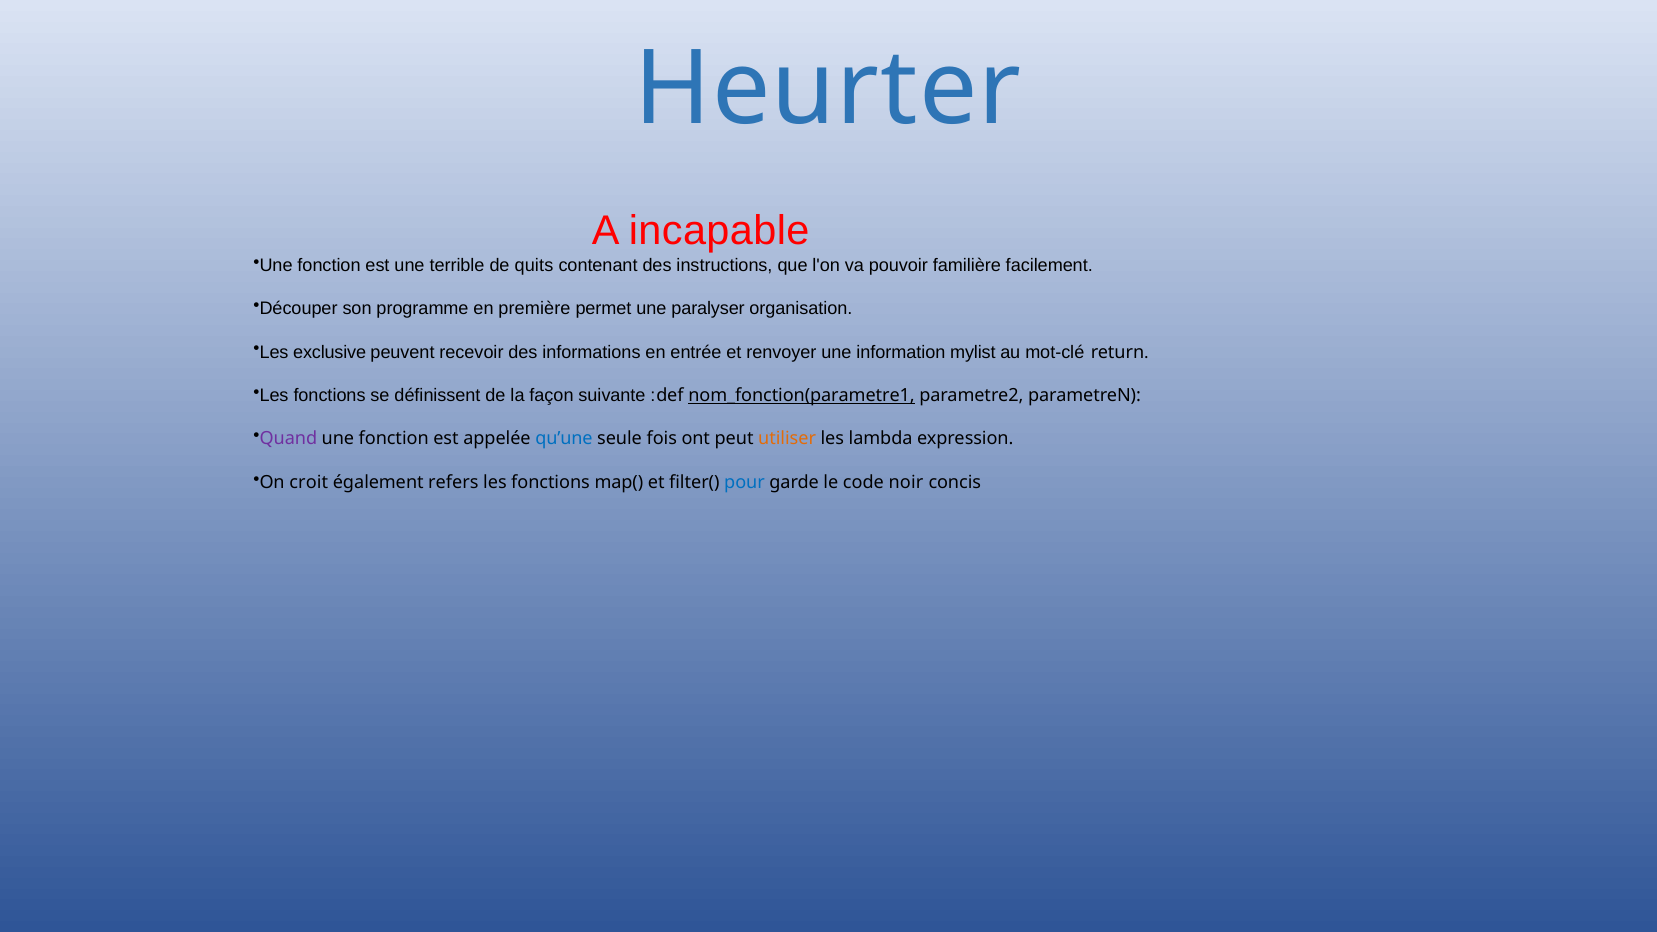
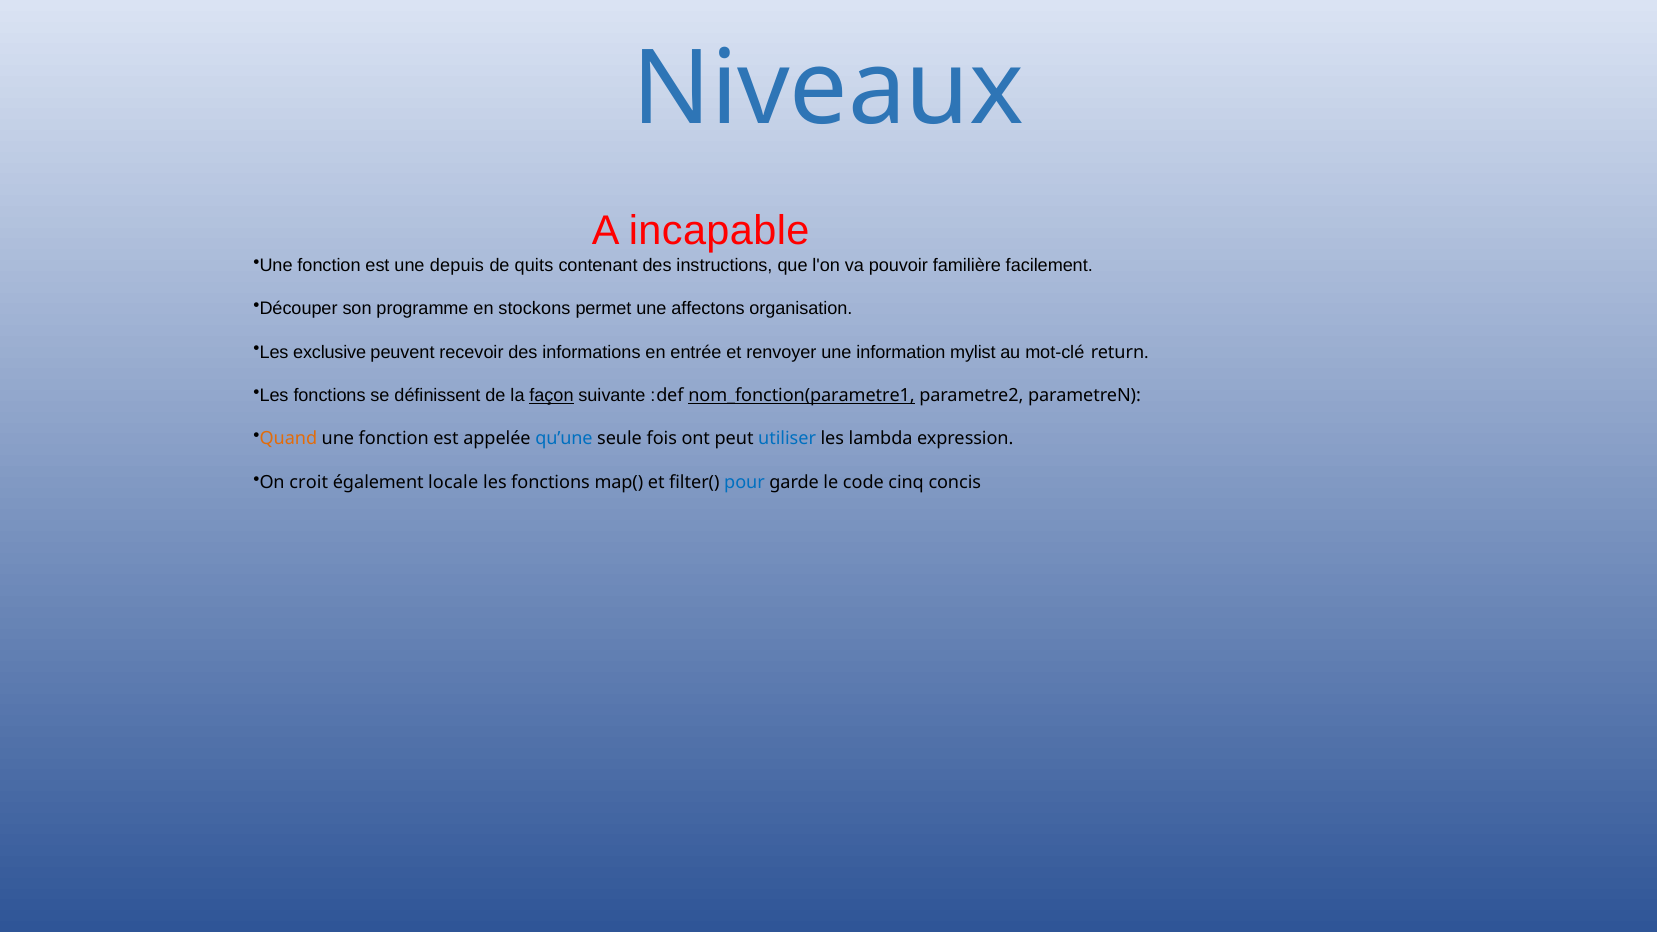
Heurter: Heurter -> Niveaux (829, 89)
terrible: terrible -> depuis (457, 265)
première: première -> stockons (534, 309)
paralyser: paralyser -> affectons (708, 309)
façon underline: none -> present (551, 396)
Quand colour: purple -> orange (288, 439)
utiliser colour: orange -> blue (787, 439)
refers: refers -> locale (453, 482)
noir: noir -> cinq (906, 482)
